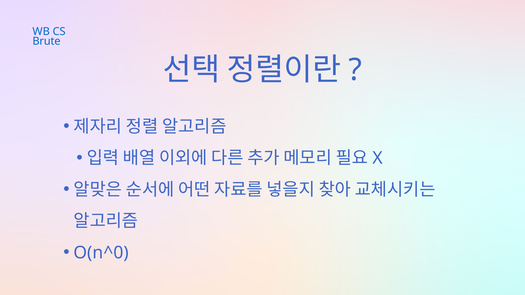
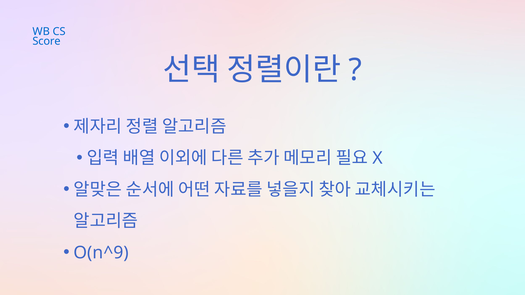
Brute: Brute -> Score (46, 41)
O(n^0: O(n^0 -> O(n^9 (101, 253)
